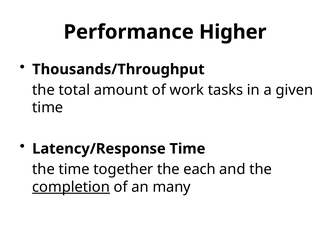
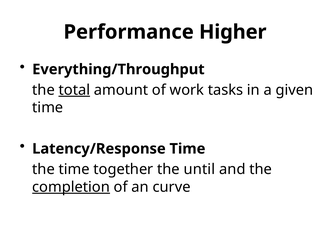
Thousands/Throughput: Thousands/Throughput -> Everything/Throughput (118, 69)
total underline: none -> present (74, 90)
each: each -> until (199, 169)
many: many -> curve (172, 187)
